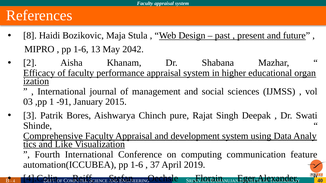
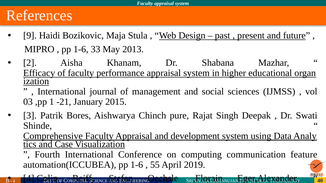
8: 8 -> 9 (30, 36)
13: 13 -> 33 (96, 49)
2042: 2042 -> 2013 (133, 49)
-91: -91 -> -21 (64, 102)
Like: Like -> Case (64, 144)
37: 37 -> 55 (155, 165)
